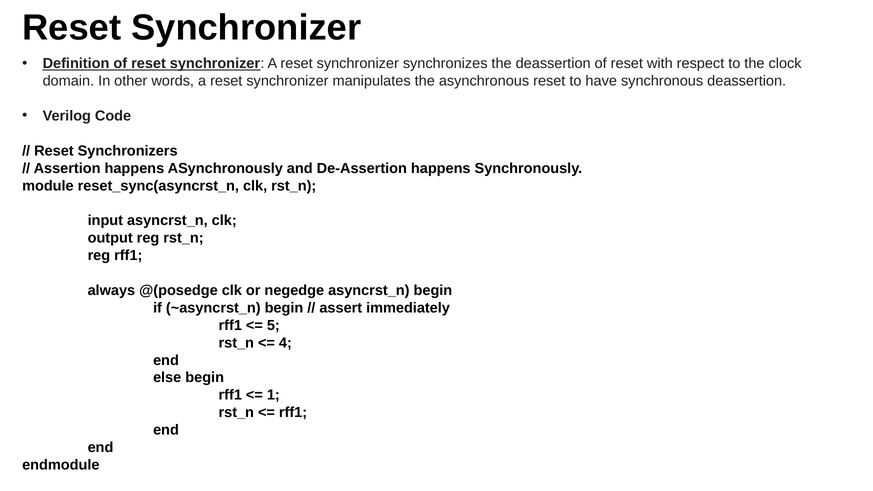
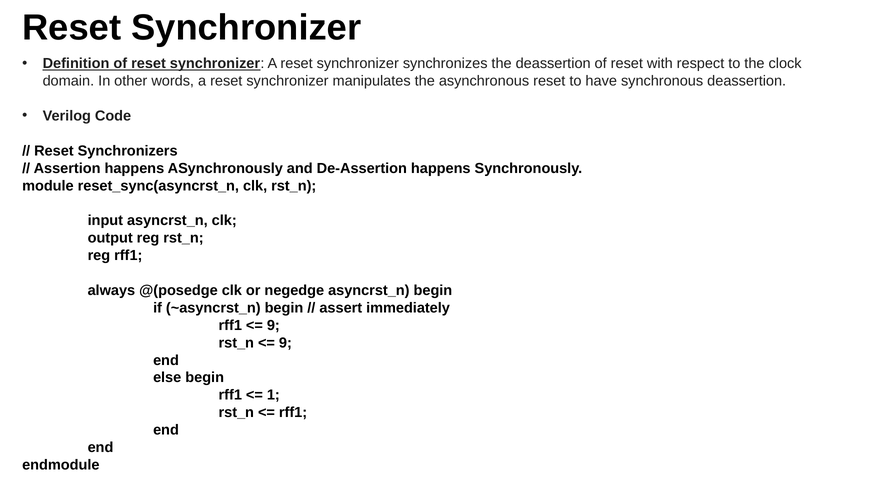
5: 5 -> 9 (273, 325)
4: 4 -> 9 (285, 343)
